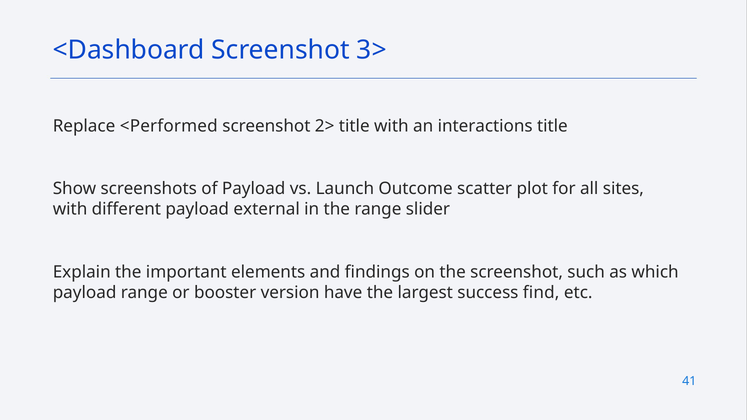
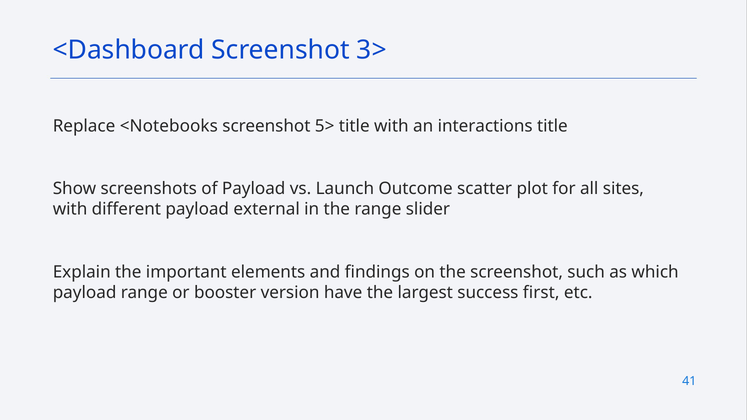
<Performed: <Performed -> <Notebooks (169, 126)
2>: 2> -> 5> (325, 126)
find: find -> first (541, 293)
